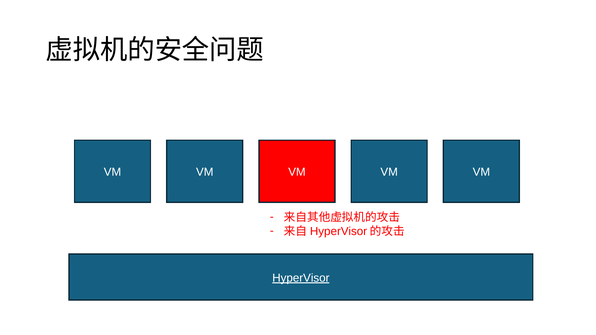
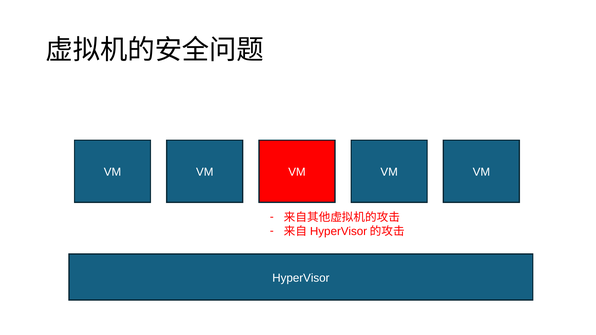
HyperVisor underline: present -> none (301, 278)
